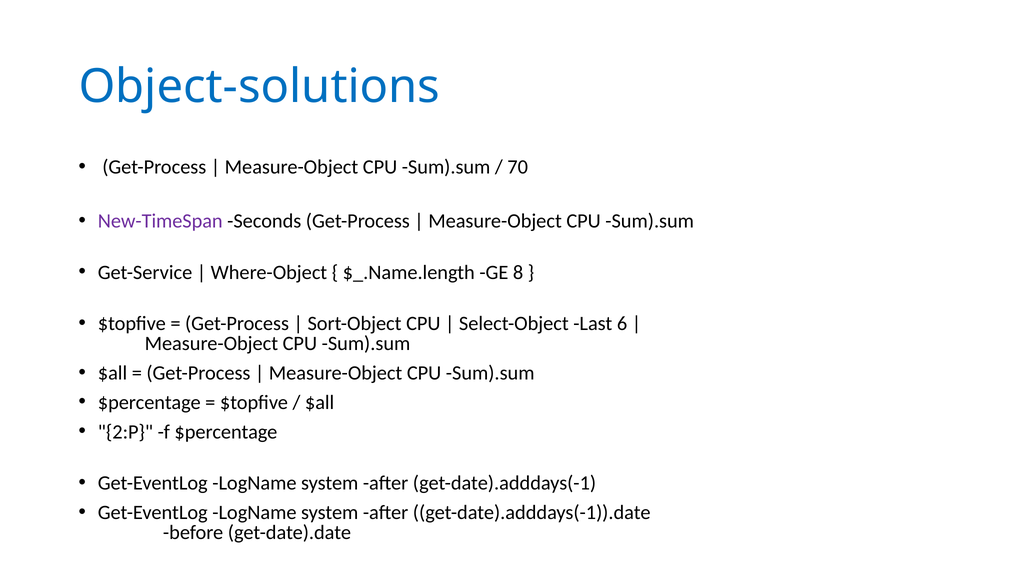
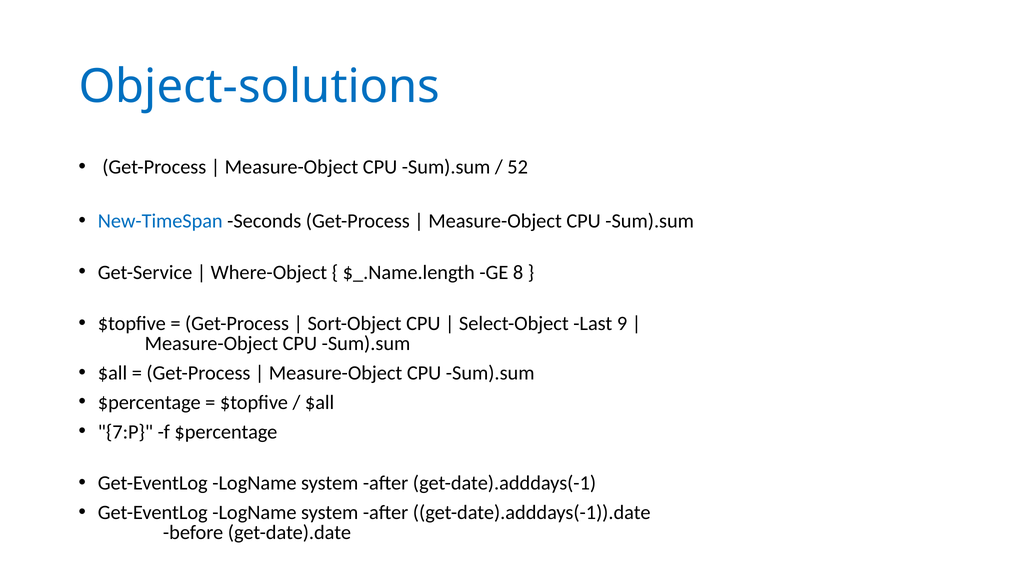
70: 70 -> 52 (518, 167)
New-TimeSpan colour: purple -> blue (160, 221)
6: 6 -> 9 (622, 324)
2:P: 2:P -> 7:P (125, 432)
